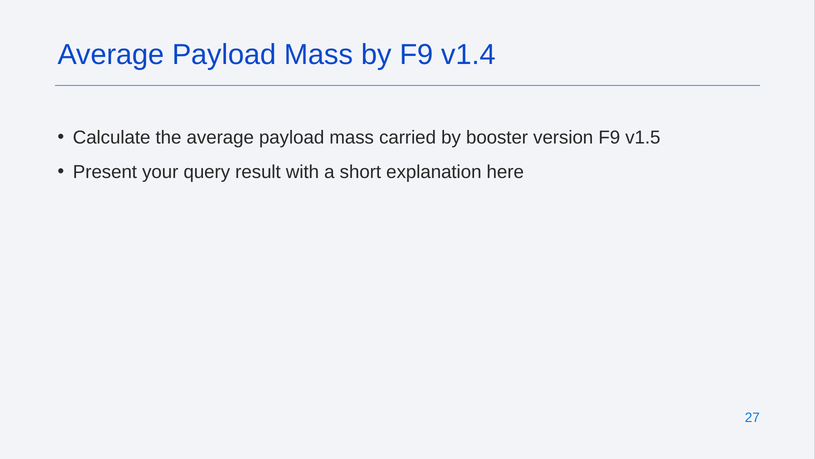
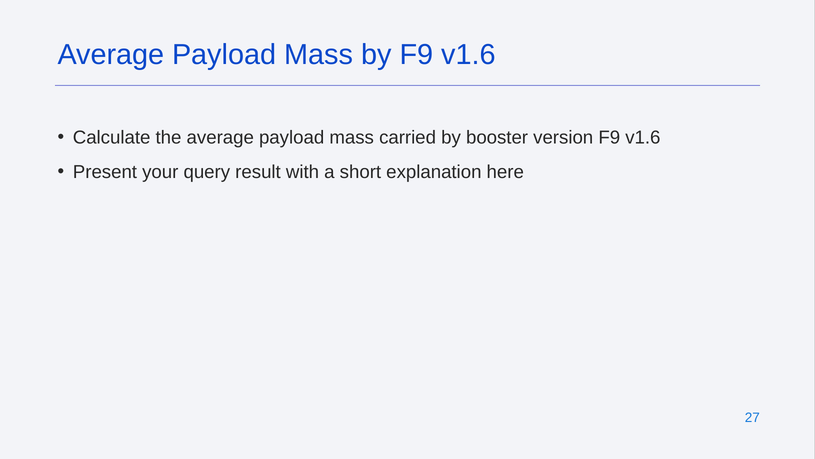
by F9 v1.4: v1.4 -> v1.6 (468, 54)
version F9 v1.5: v1.5 -> v1.6 (643, 138)
